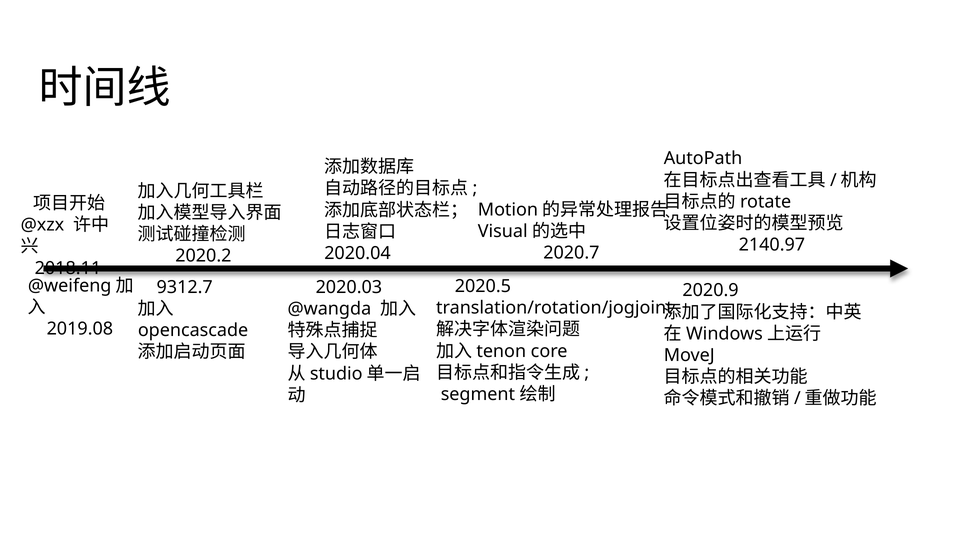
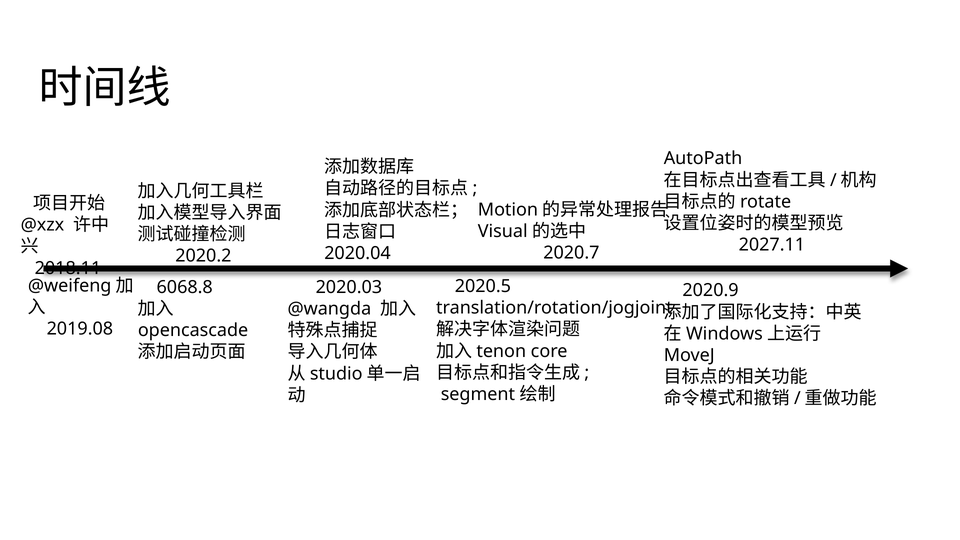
2140.97: 2140.97 -> 2027.11 (772, 245)
9312.7: 9312.7 -> 6068.8 (185, 287)
